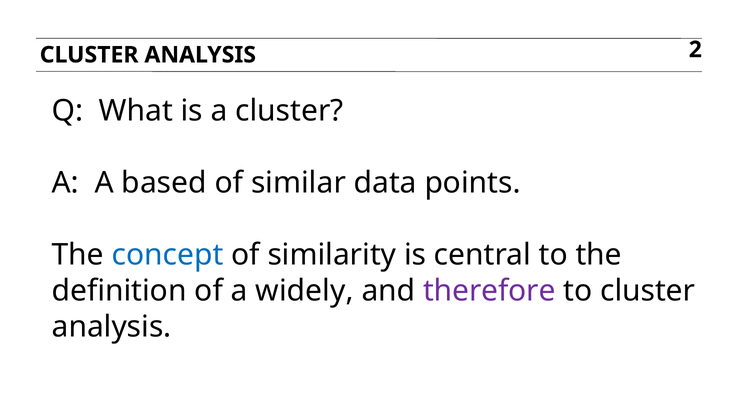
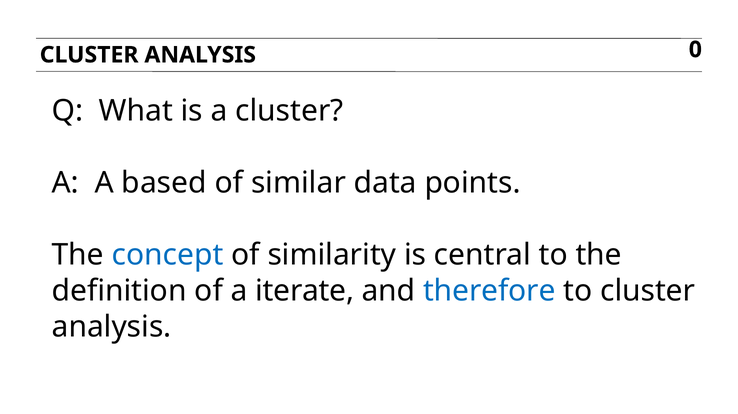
2: 2 -> 0 (695, 50)
widely: widely -> iterate (305, 291)
therefore colour: purple -> blue (489, 291)
